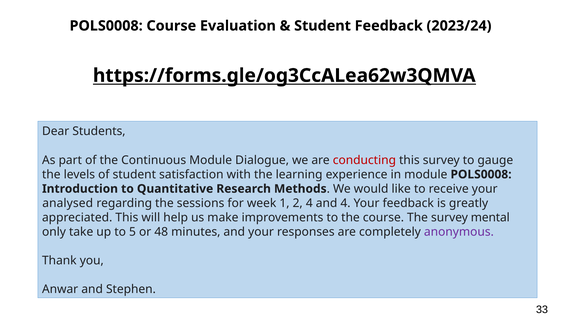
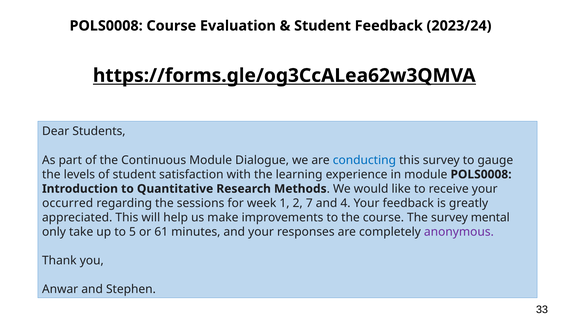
conducting colour: red -> blue (364, 160)
analysed: analysed -> occurred (68, 203)
2 4: 4 -> 7 (309, 203)
48: 48 -> 61 (161, 232)
